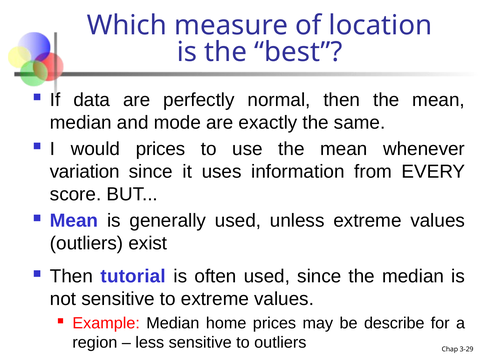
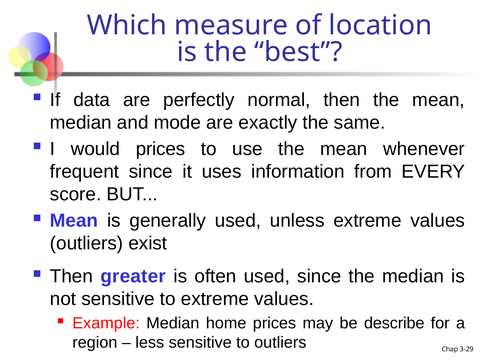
variation: variation -> frequent (85, 172)
tutorial: tutorial -> greater (133, 277)
